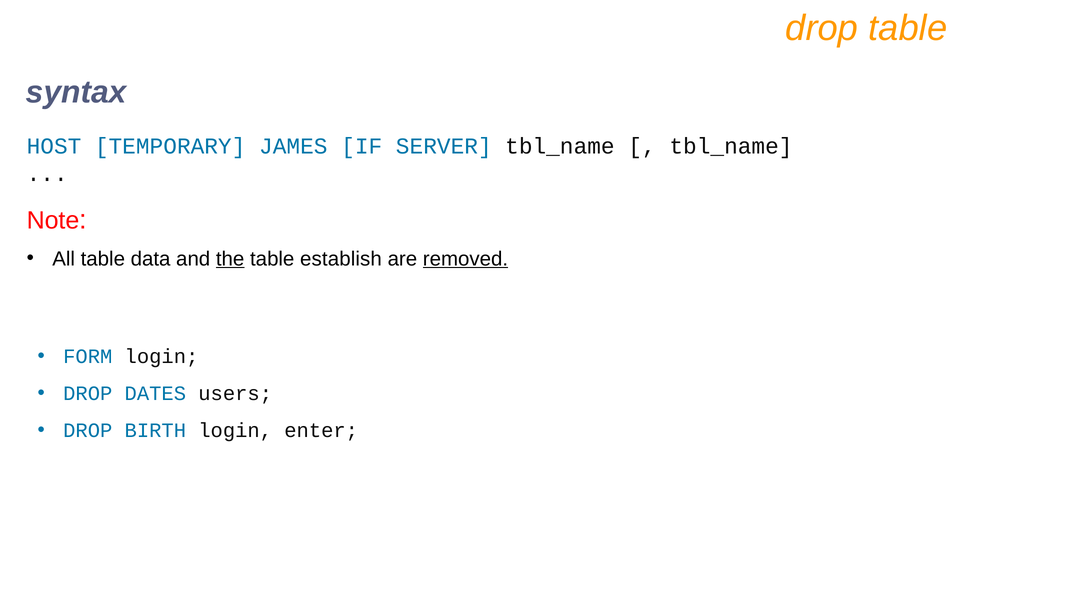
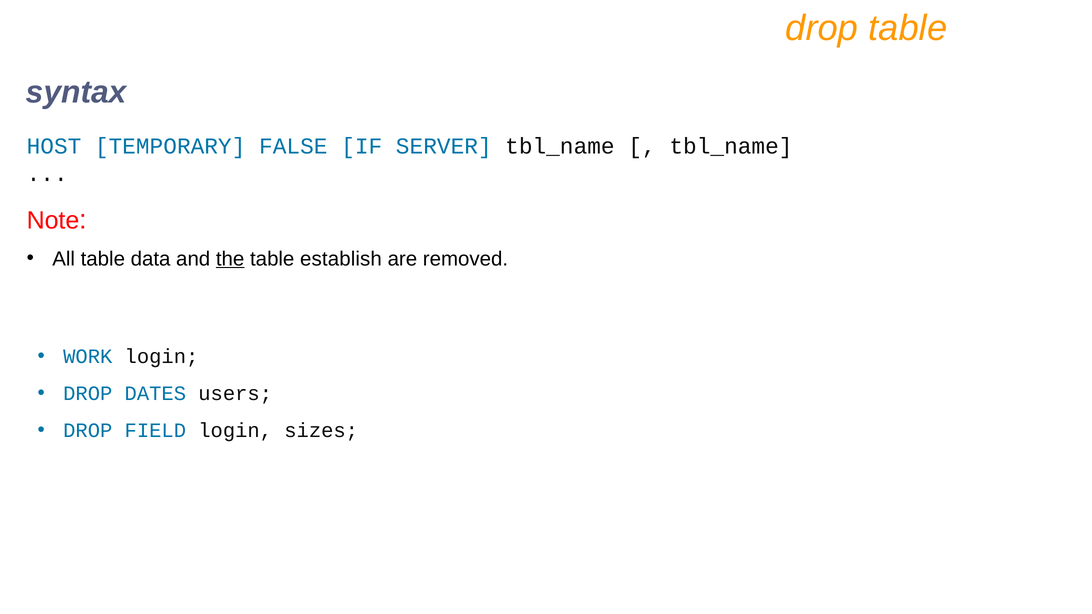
JAMES: JAMES -> FALSE (293, 146)
removed underline: present -> none (465, 259)
FORM: FORM -> WORK (88, 357)
BIRTH: BIRTH -> FIELD (155, 431)
enter: enter -> sizes (321, 431)
